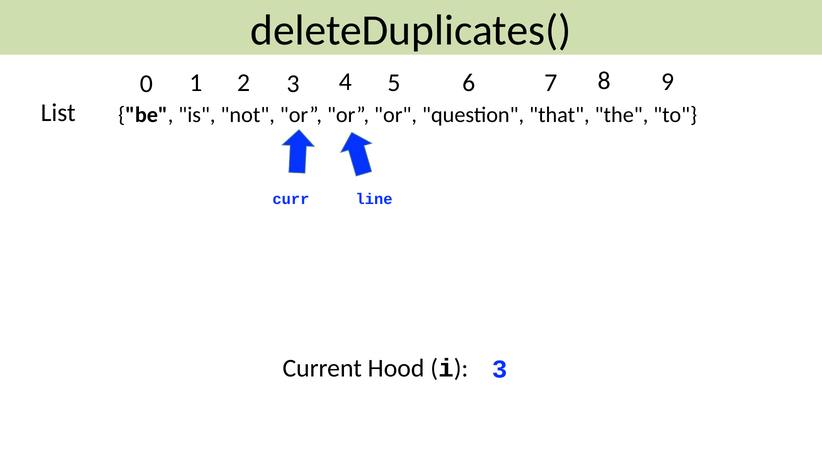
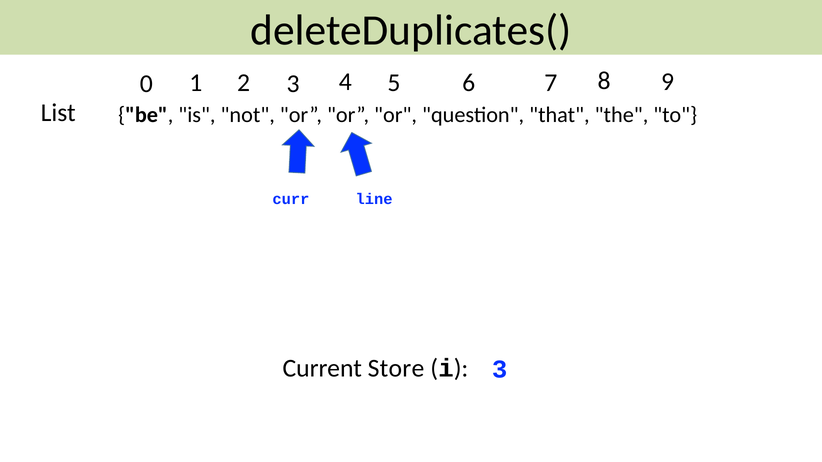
Hood: Hood -> Store (396, 369)
